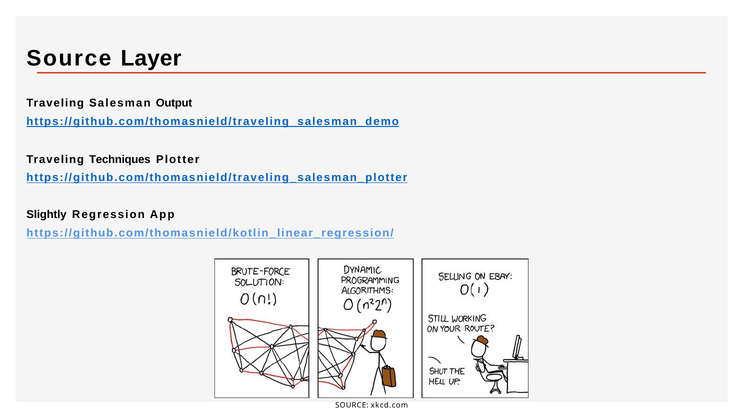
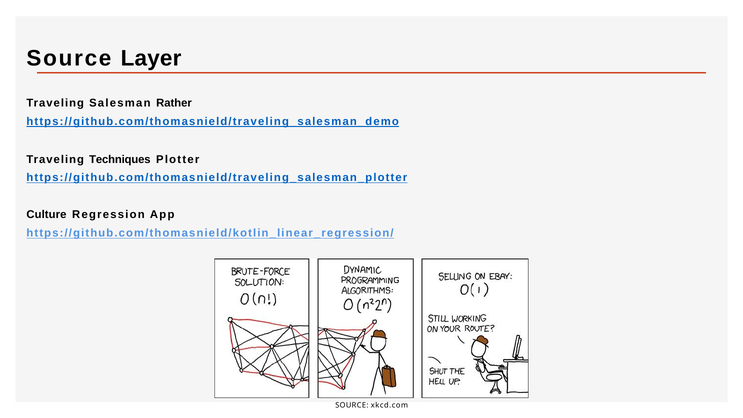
Output: Output -> Rather (174, 103)
Slightly: Slightly -> Culture (46, 215)
